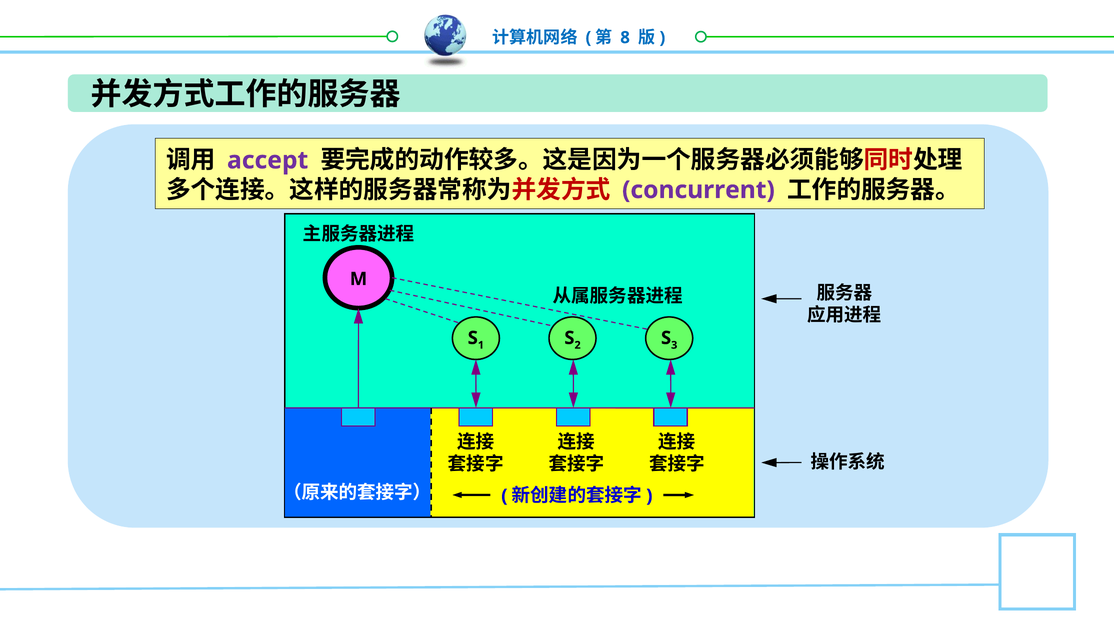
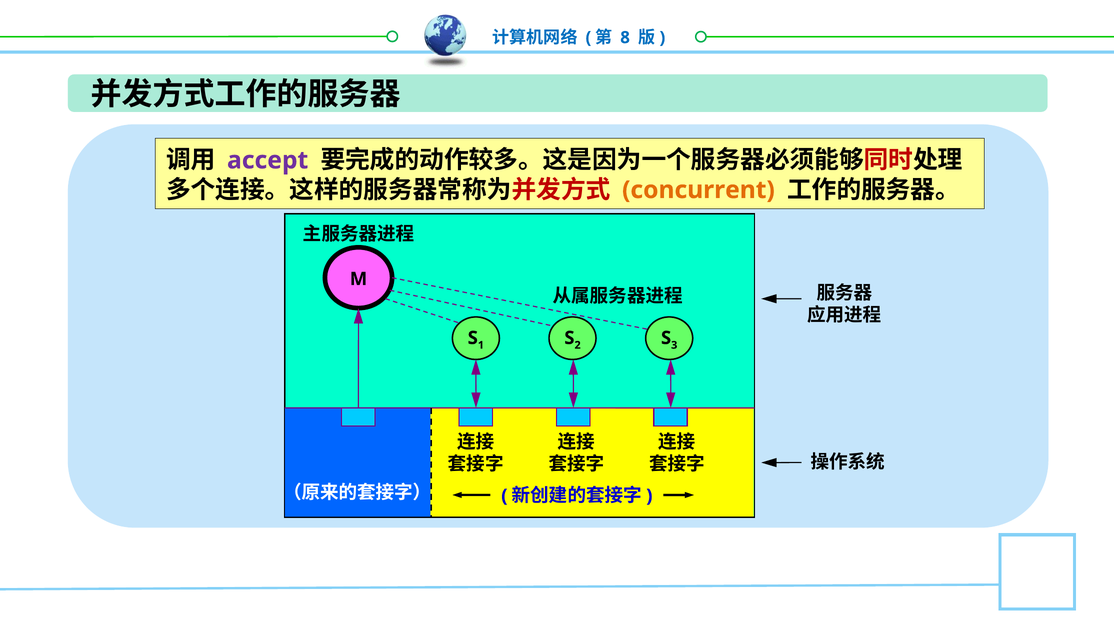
concurrent colour: purple -> orange (698, 190)
